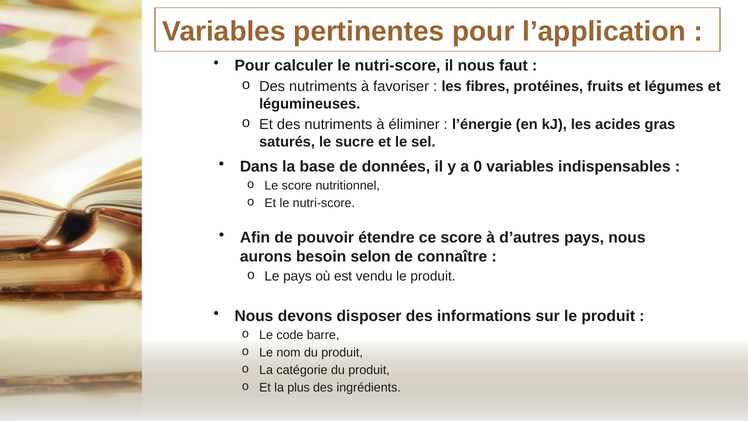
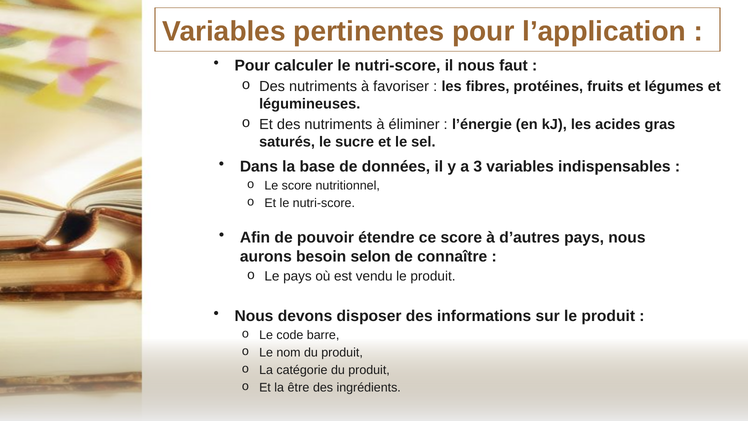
0: 0 -> 3 (478, 167)
plus: plus -> être (298, 388)
